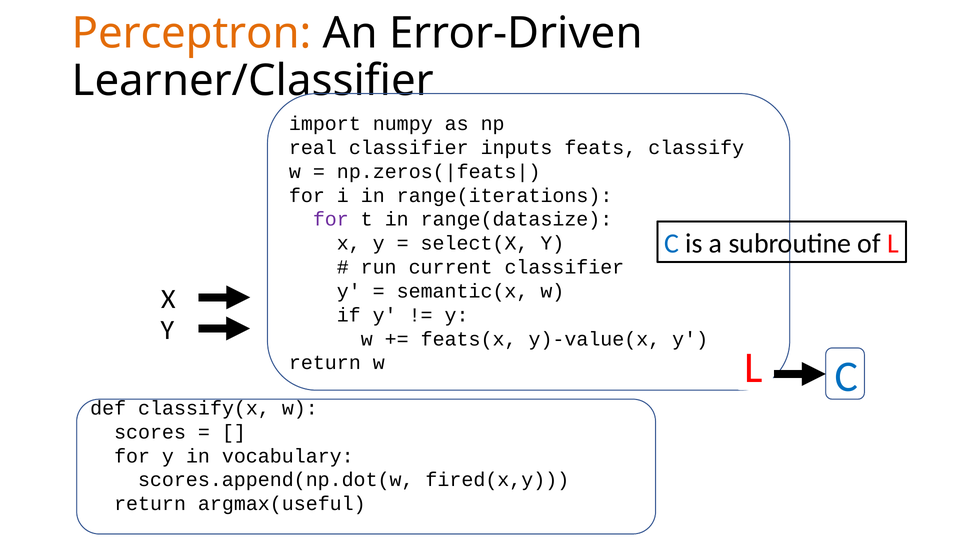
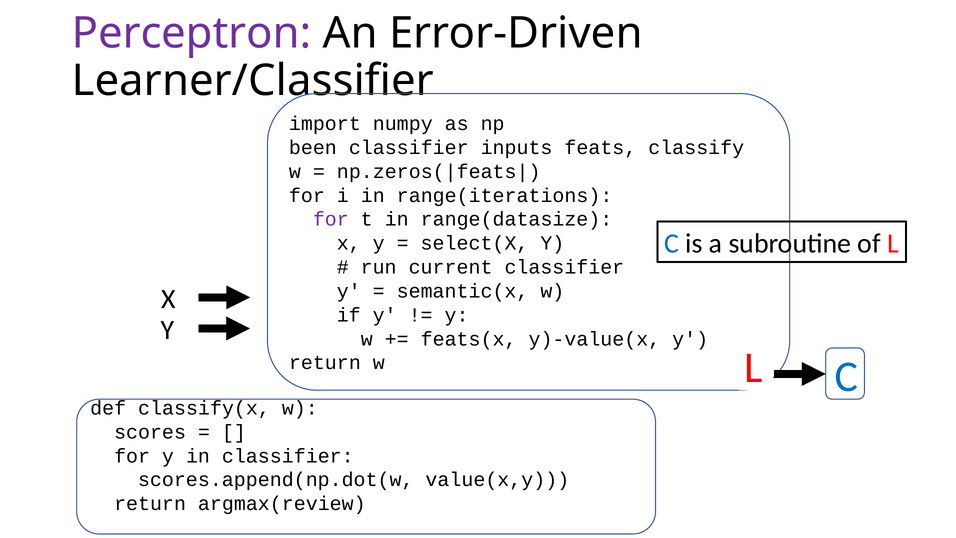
Perceptron colour: orange -> purple (192, 33)
real: real -> been (313, 148)
in vocabulary: vocabulary -> classifier (288, 456)
fired(x,y: fired(x,y -> value(x,y (497, 480)
argmax(useful: argmax(useful -> argmax(review (282, 504)
